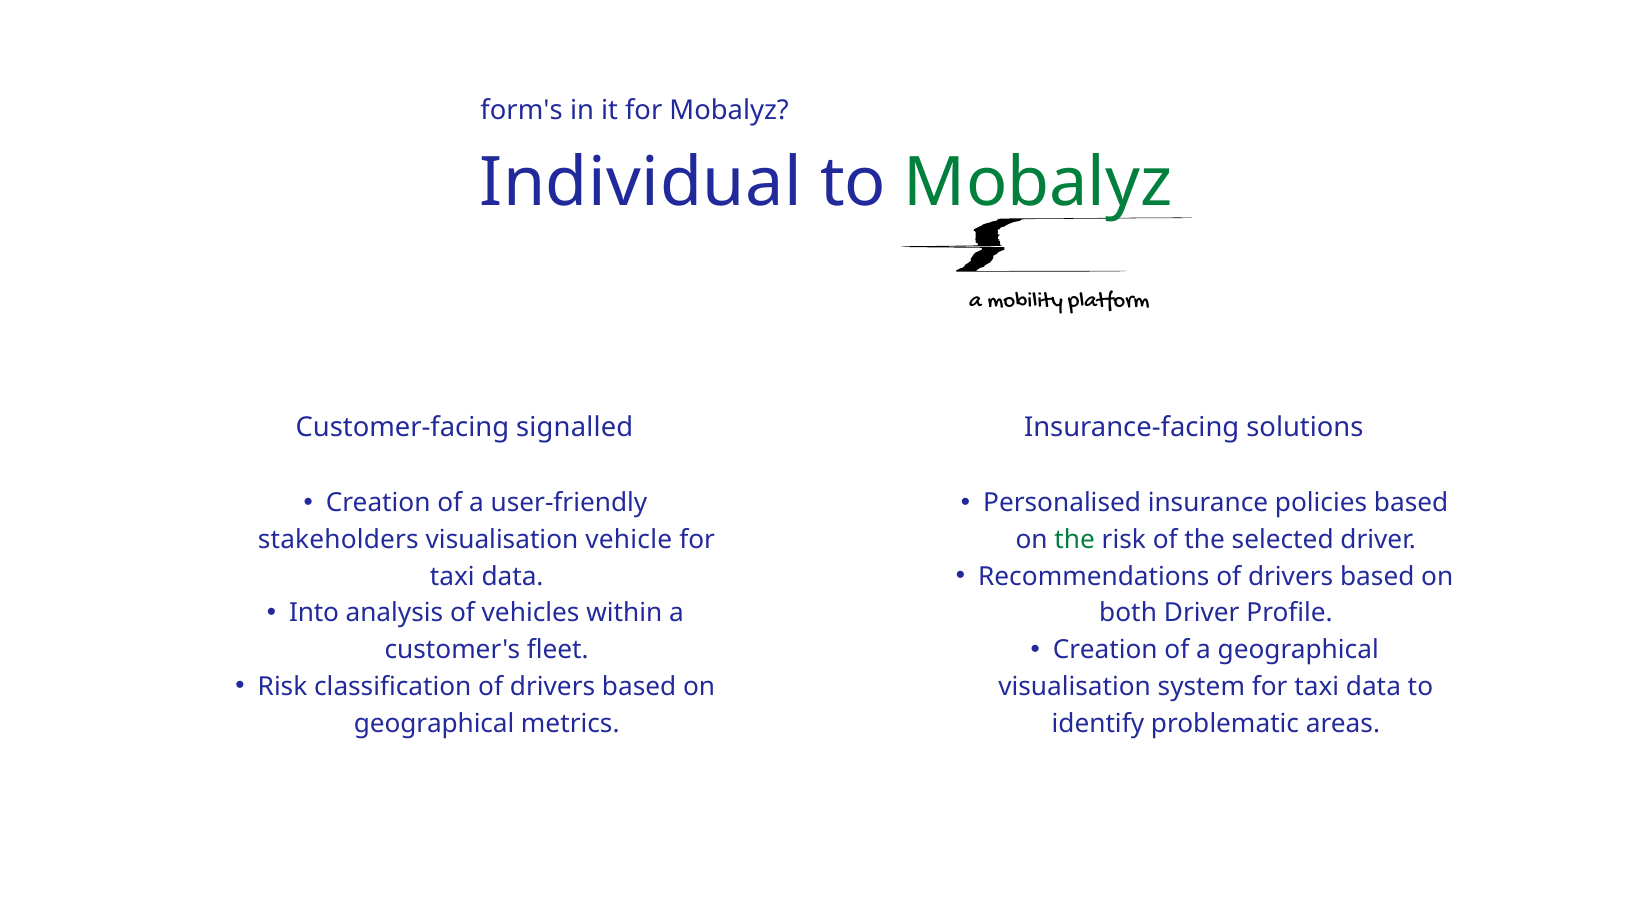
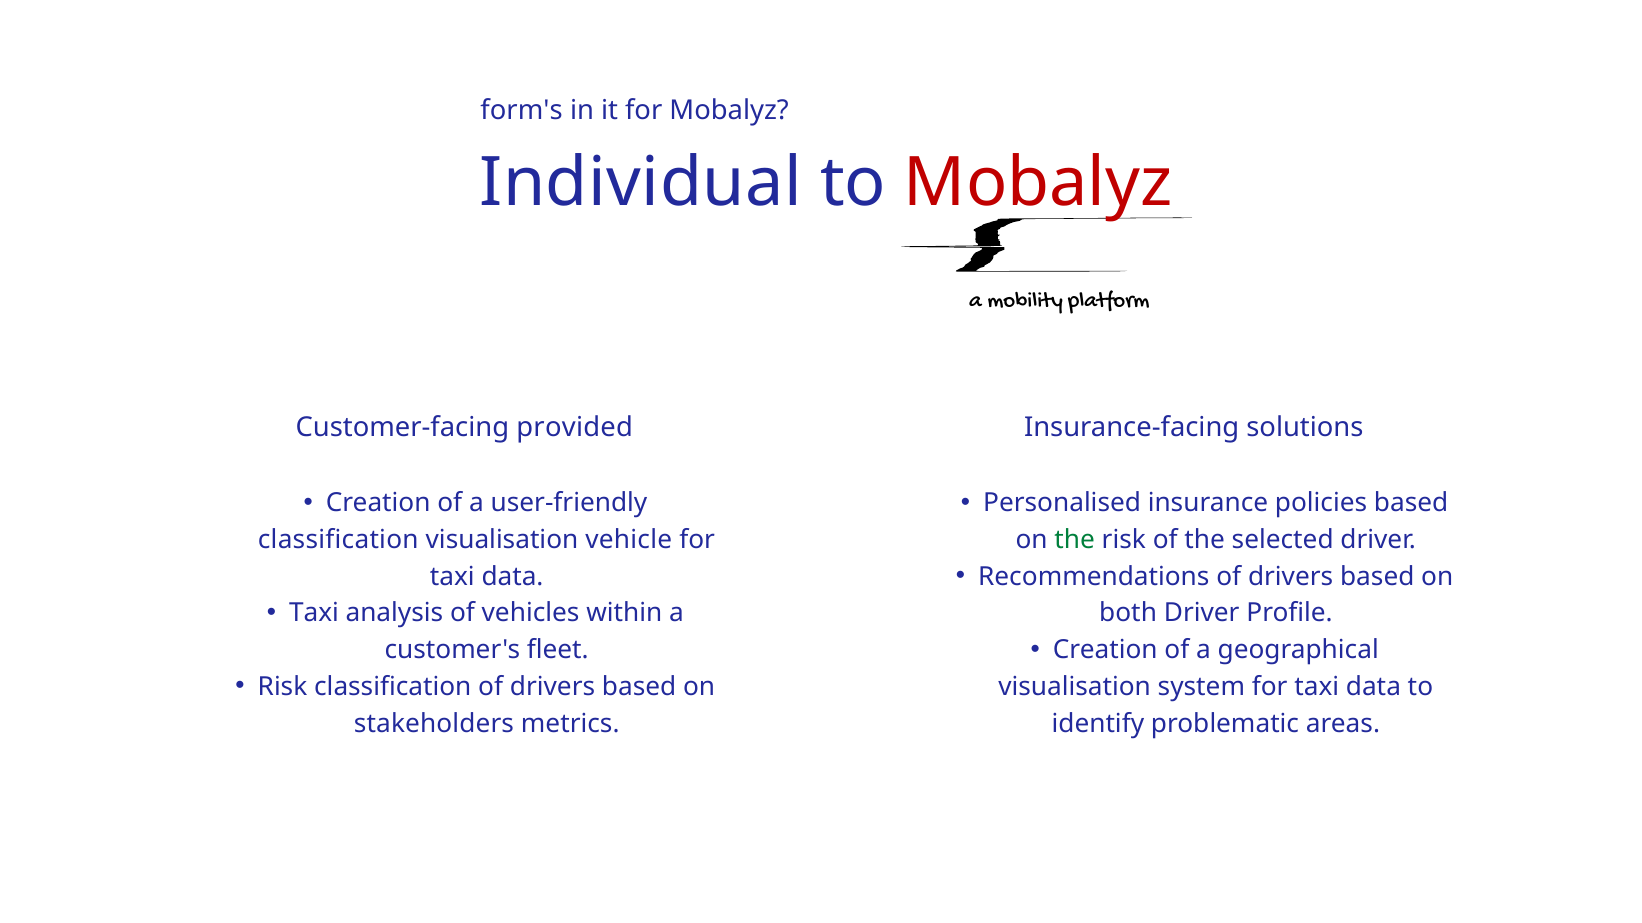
Mobalyz colour: green -> red (1038, 183)
signalled: signalled -> provided (575, 428)
stakeholders: stakeholders -> classification (338, 540)
Into: Into -> Taxi (314, 614)
geographical: geographical -> stakeholders (434, 724)
